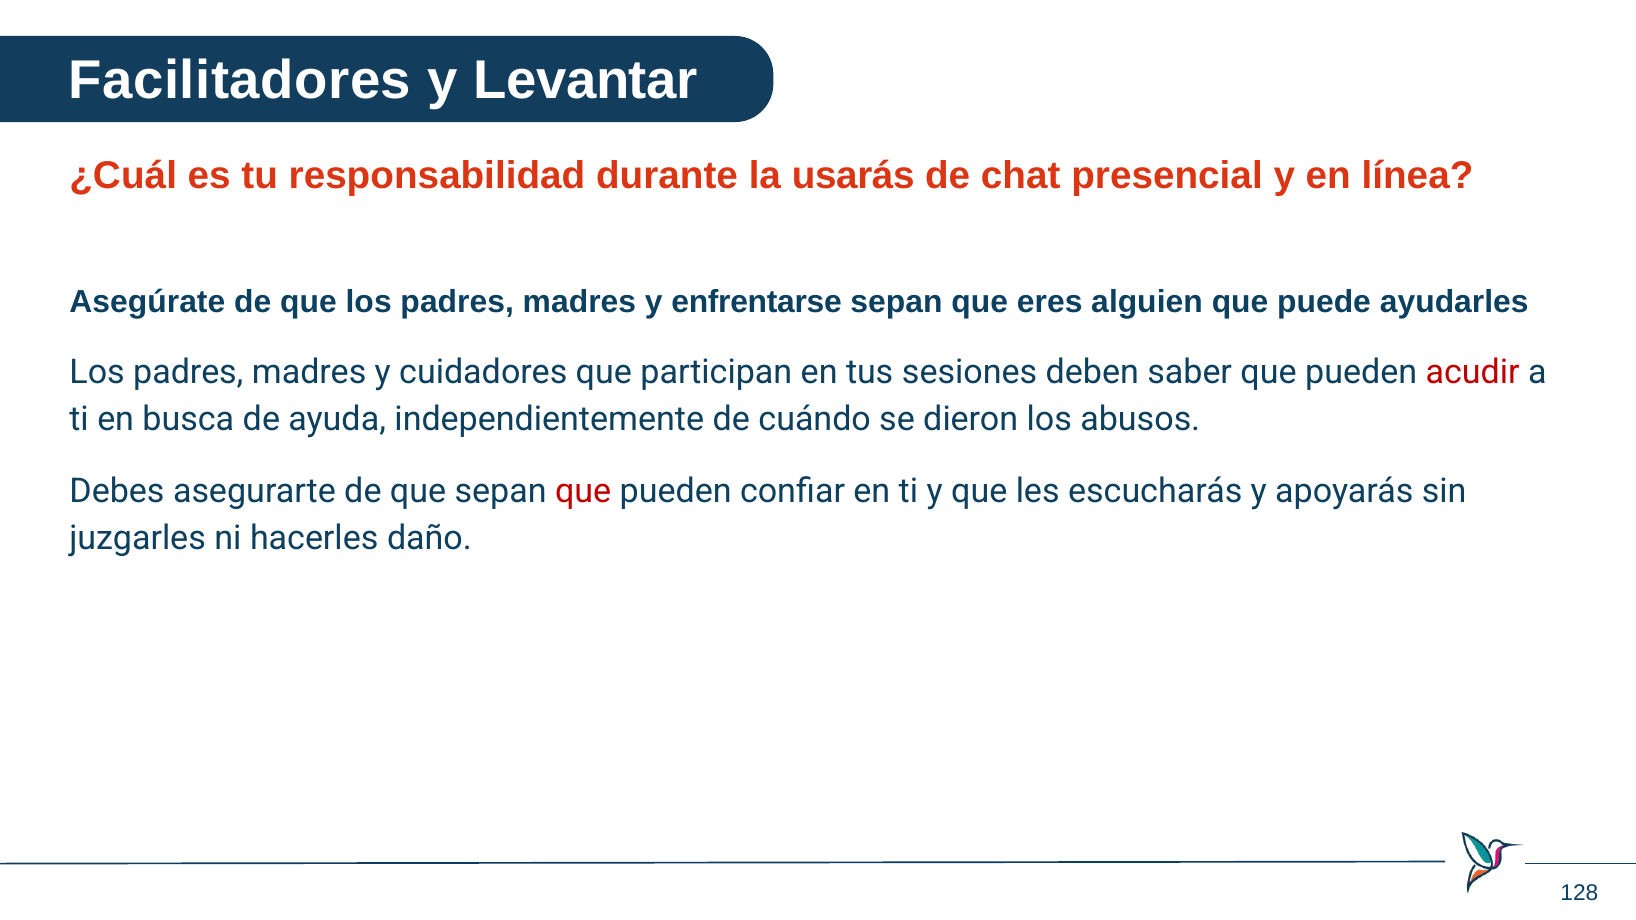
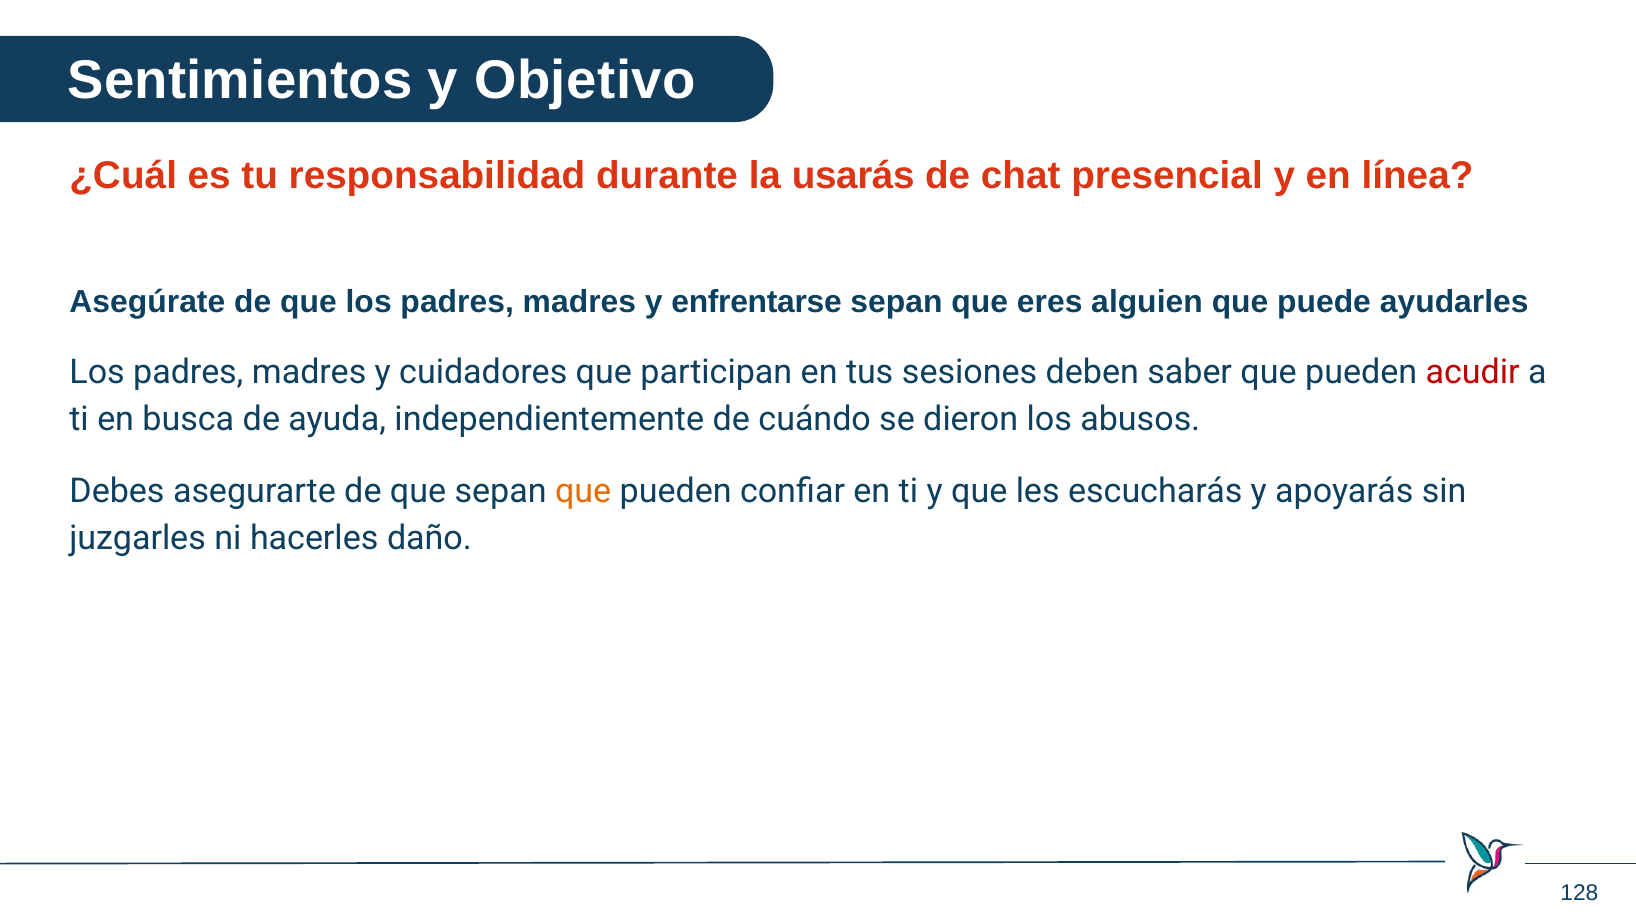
Facilitadores: Facilitadores -> Sentimientos (240, 80)
Levantar: Levantar -> Objetivo (585, 80)
que colour: red -> orange (583, 491)
